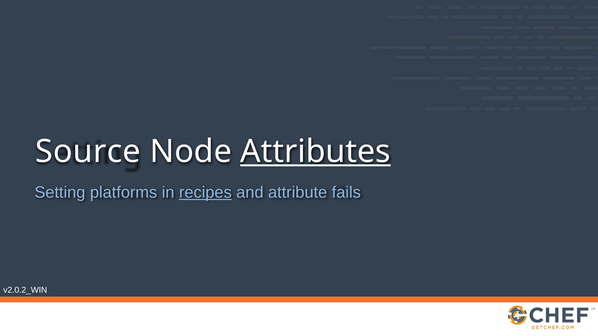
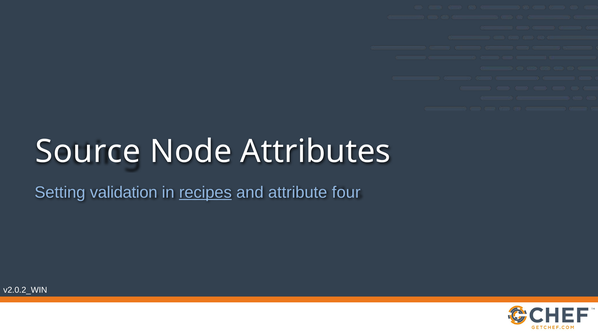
Attributes underline: present -> none (316, 152)
platforms: platforms -> validation (124, 193)
fails: fails -> four (346, 193)
